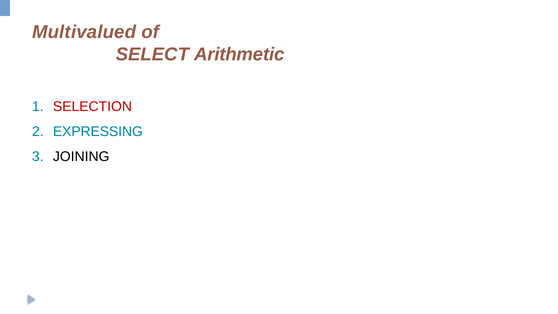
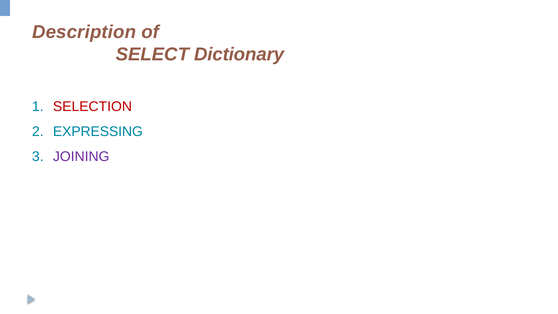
Multivalued: Multivalued -> Description (84, 32)
Arithmetic: Arithmetic -> Dictionary (239, 54)
JOINING colour: black -> purple (81, 157)
